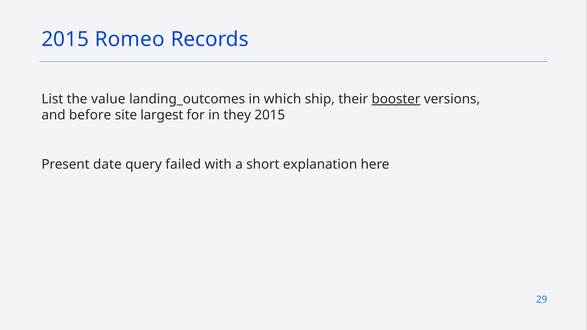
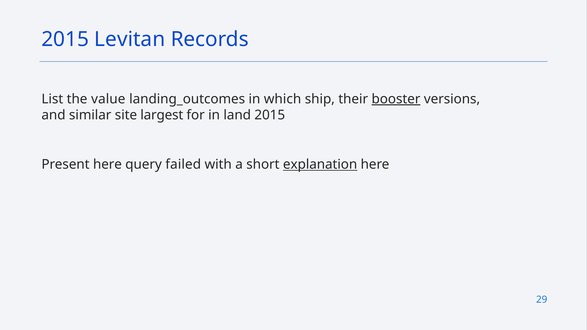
Romeo: Romeo -> Levitan (130, 39)
before: before -> similar (90, 115)
they: they -> land (237, 115)
Present date: date -> here (107, 165)
explanation underline: none -> present (320, 165)
